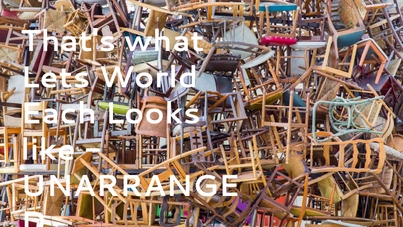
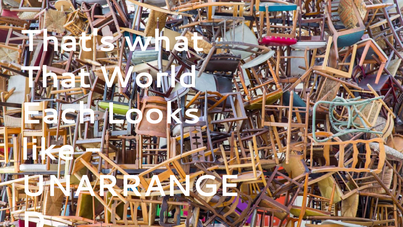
Lets: Lets -> That (56, 77)
